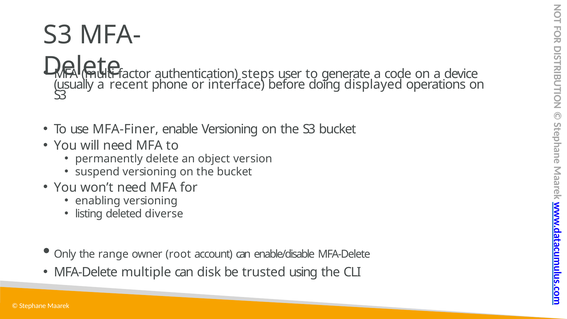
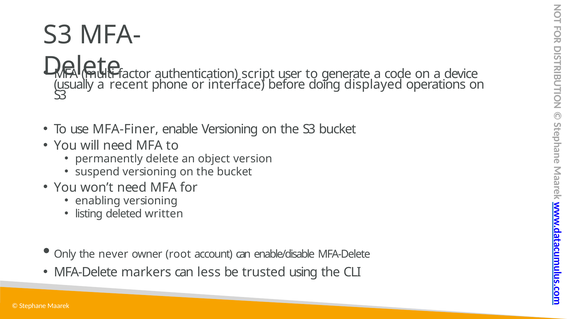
steps: steps -> script (258, 74)
diverse: diverse -> written (164, 214)
range: range -> never (113, 254)
multiple: multiple -> markers (146, 272)
disk: disk -> less (209, 272)
